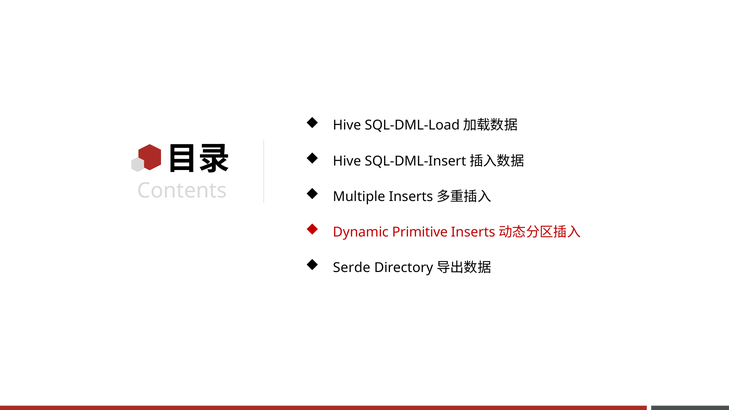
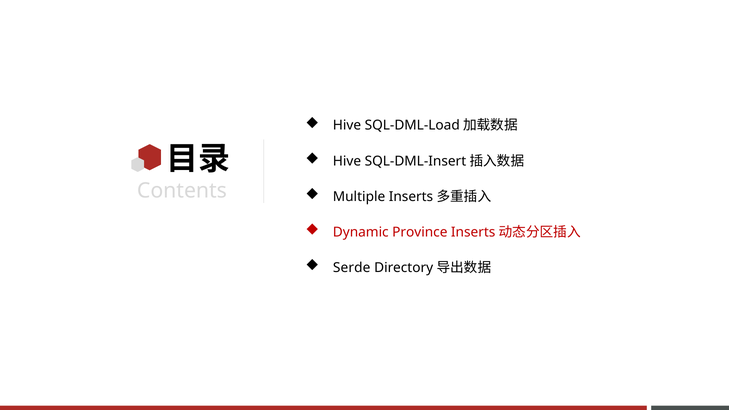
Primitive: Primitive -> Province (420, 232)
